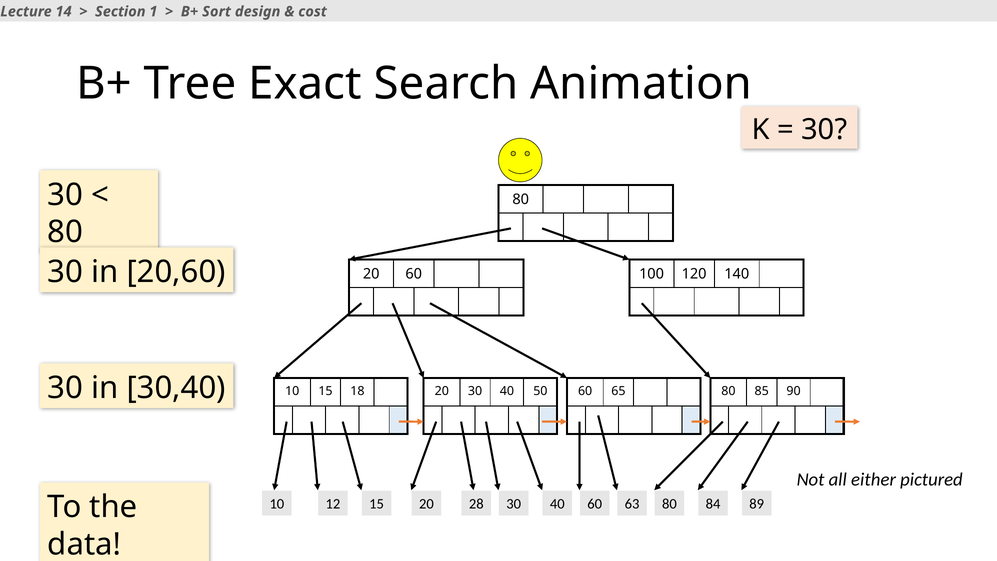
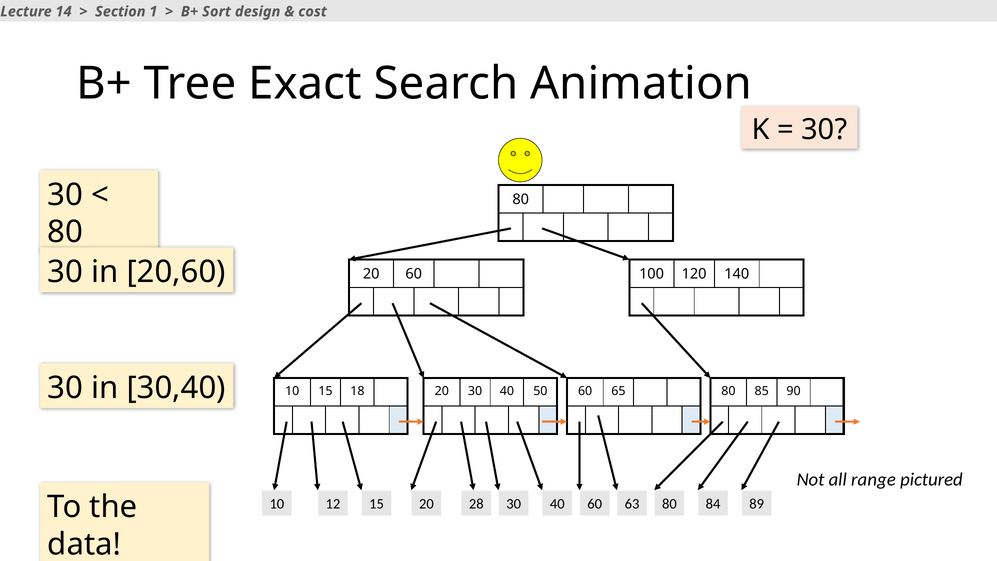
either: either -> range (873, 479)
